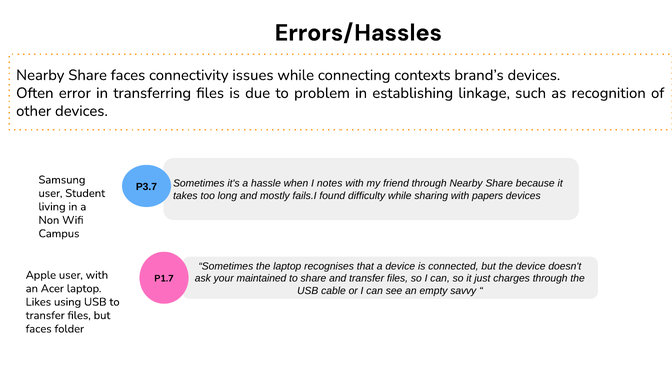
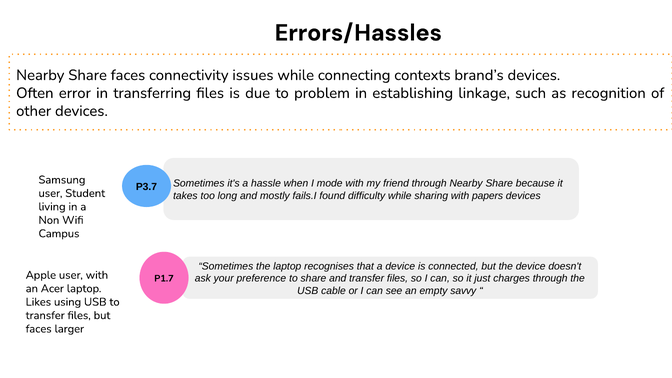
notes: notes -> mode (330, 184)
maintained: maintained -> preference (261, 278)
folder: folder -> larger (69, 329)
